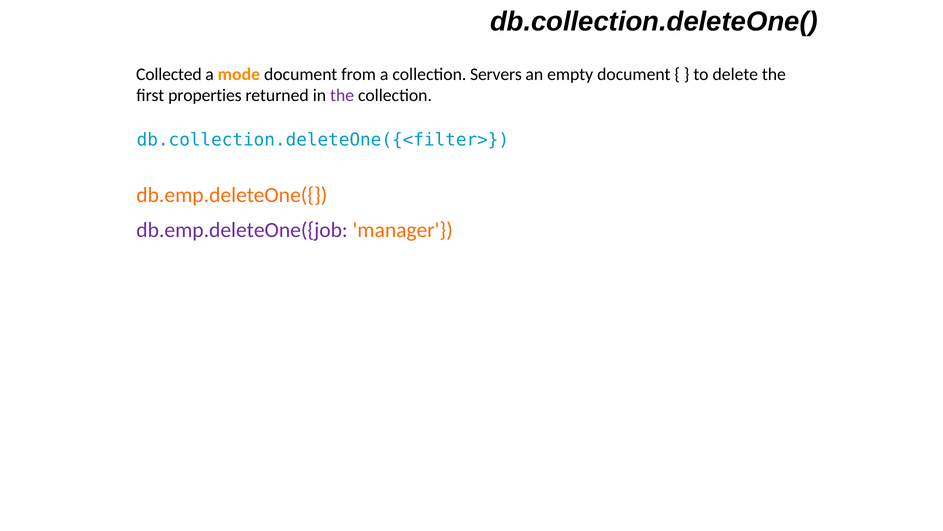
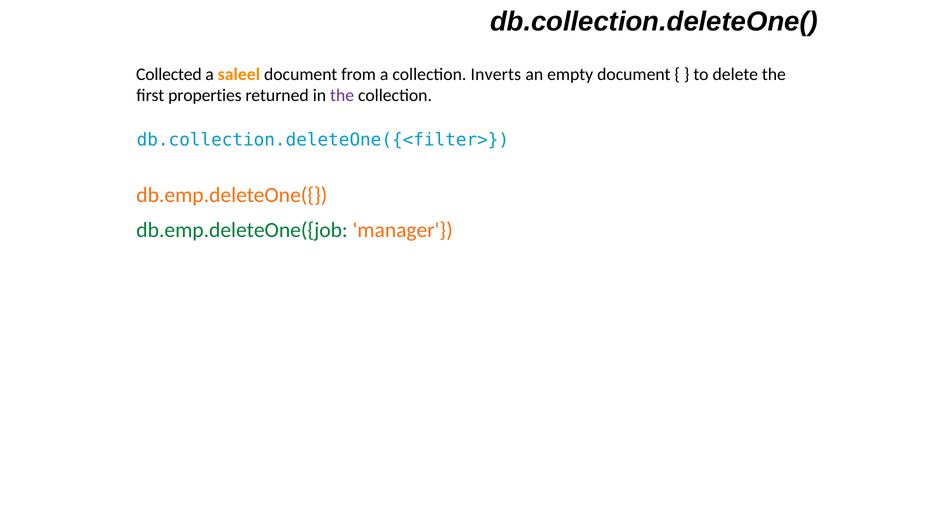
mode: mode -> saleel (239, 74)
Servers: Servers -> Inverts (496, 74)
db.emp.deleteOne({job colour: purple -> green (242, 230)
